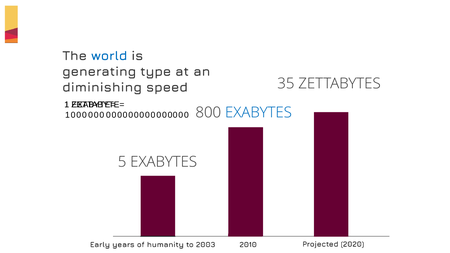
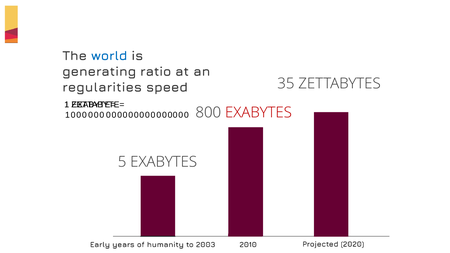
type: type -> ratio (156, 72)
diminishing: diminishing -> regularities (102, 87)
EXABYTES colour: blue -> red (258, 113)
